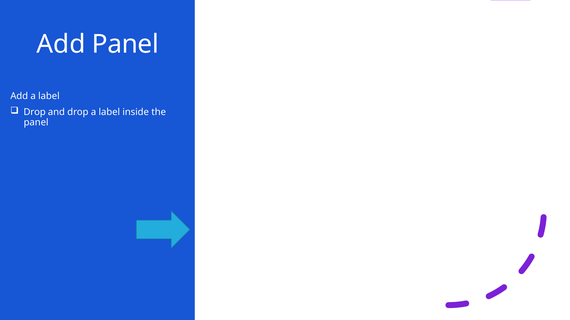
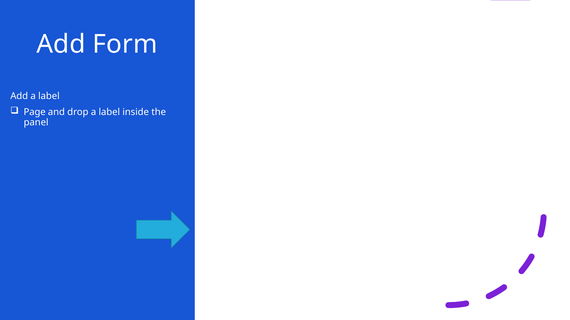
Add Panel: Panel -> Form (125, 44)
Drop: Drop -> Page (35, 112)
